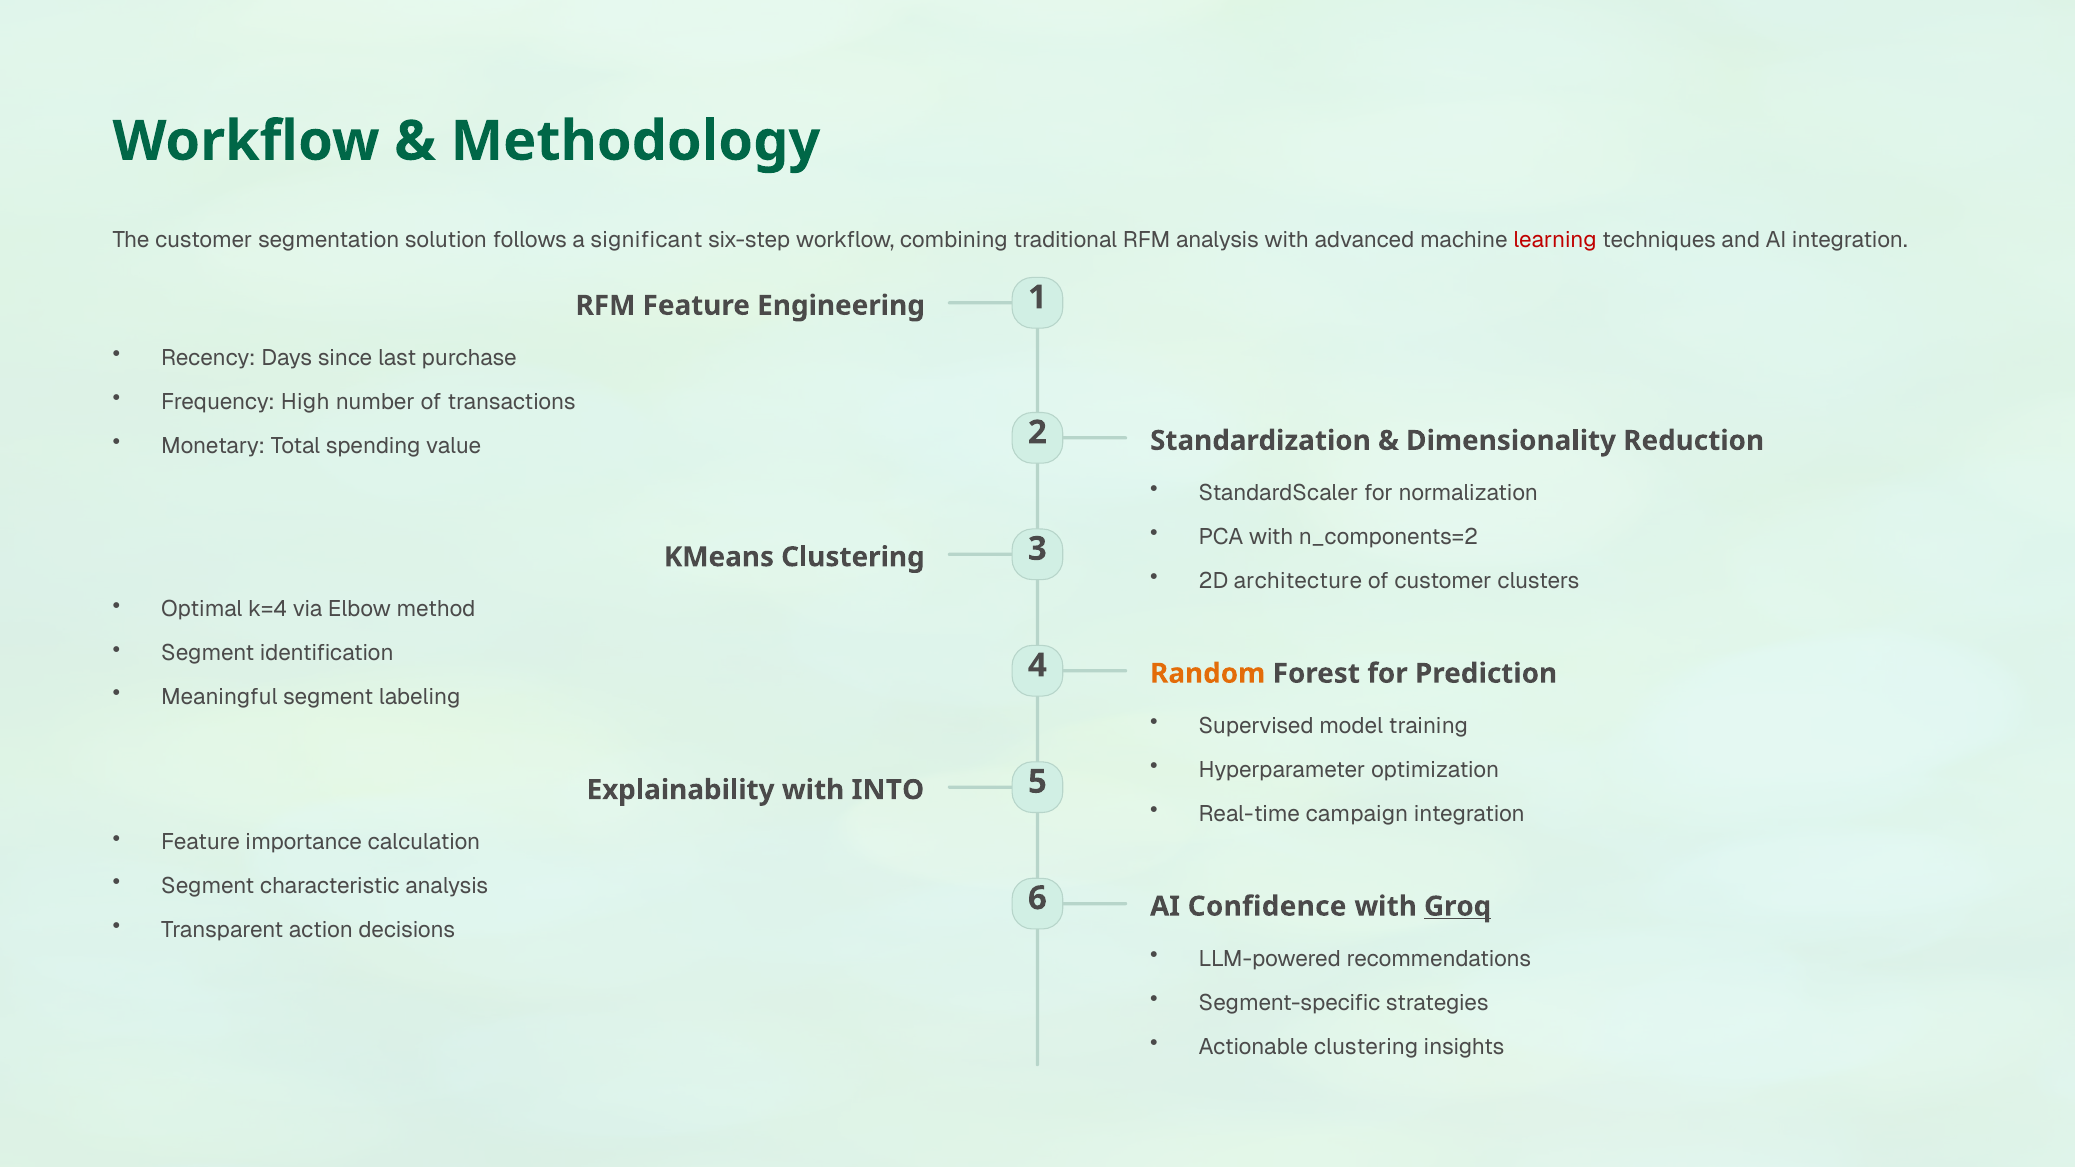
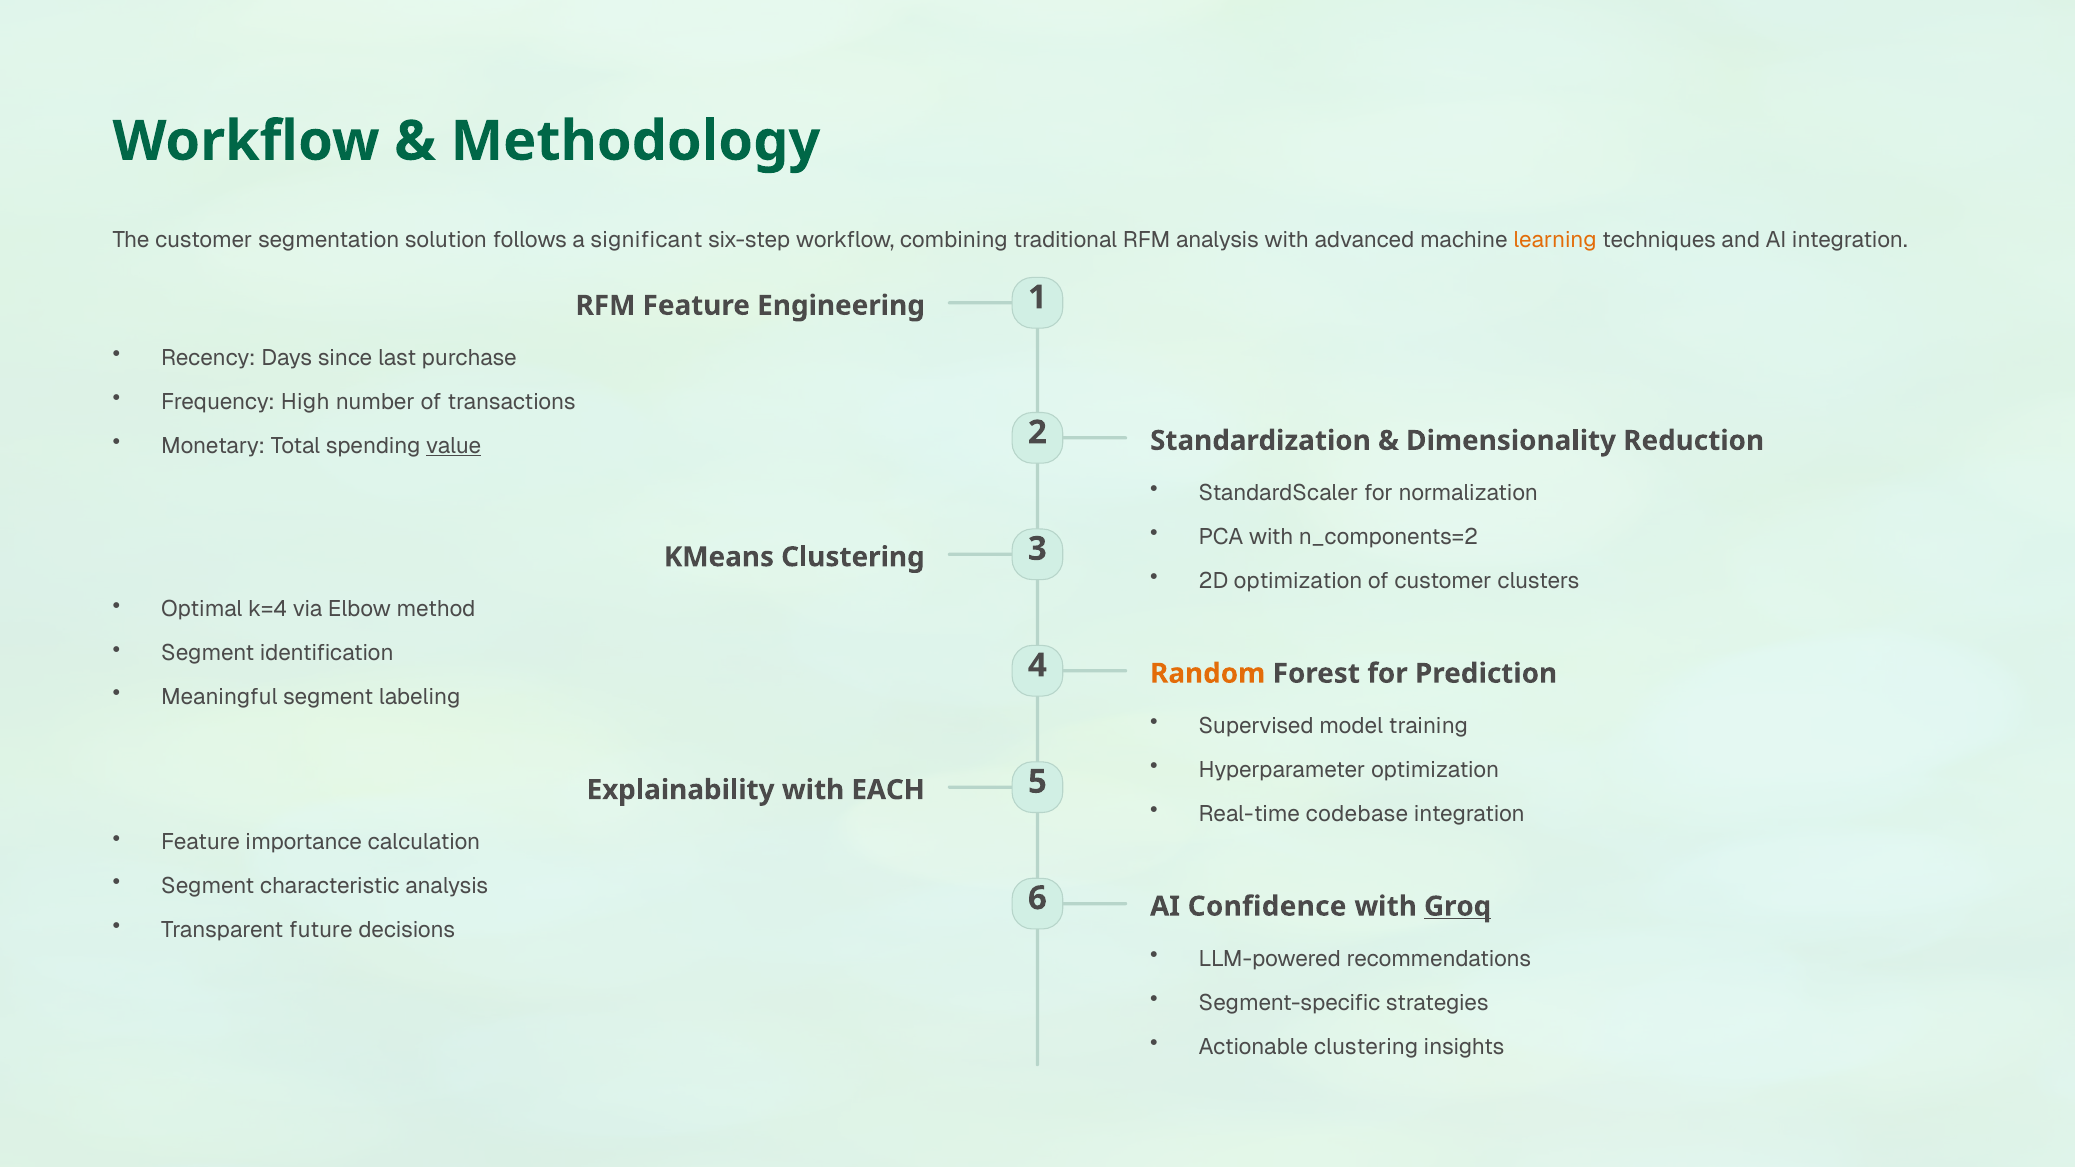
learning colour: red -> orange (1555, 240)
value underline: none -> present (454, 446)
2D architecture: architecture -> optimization (1298, 581)
INTO: INTO -> EACH (888, 790)
campaign: campaign -> codebase (1357, 814)
action: action -> future (321, 930)
